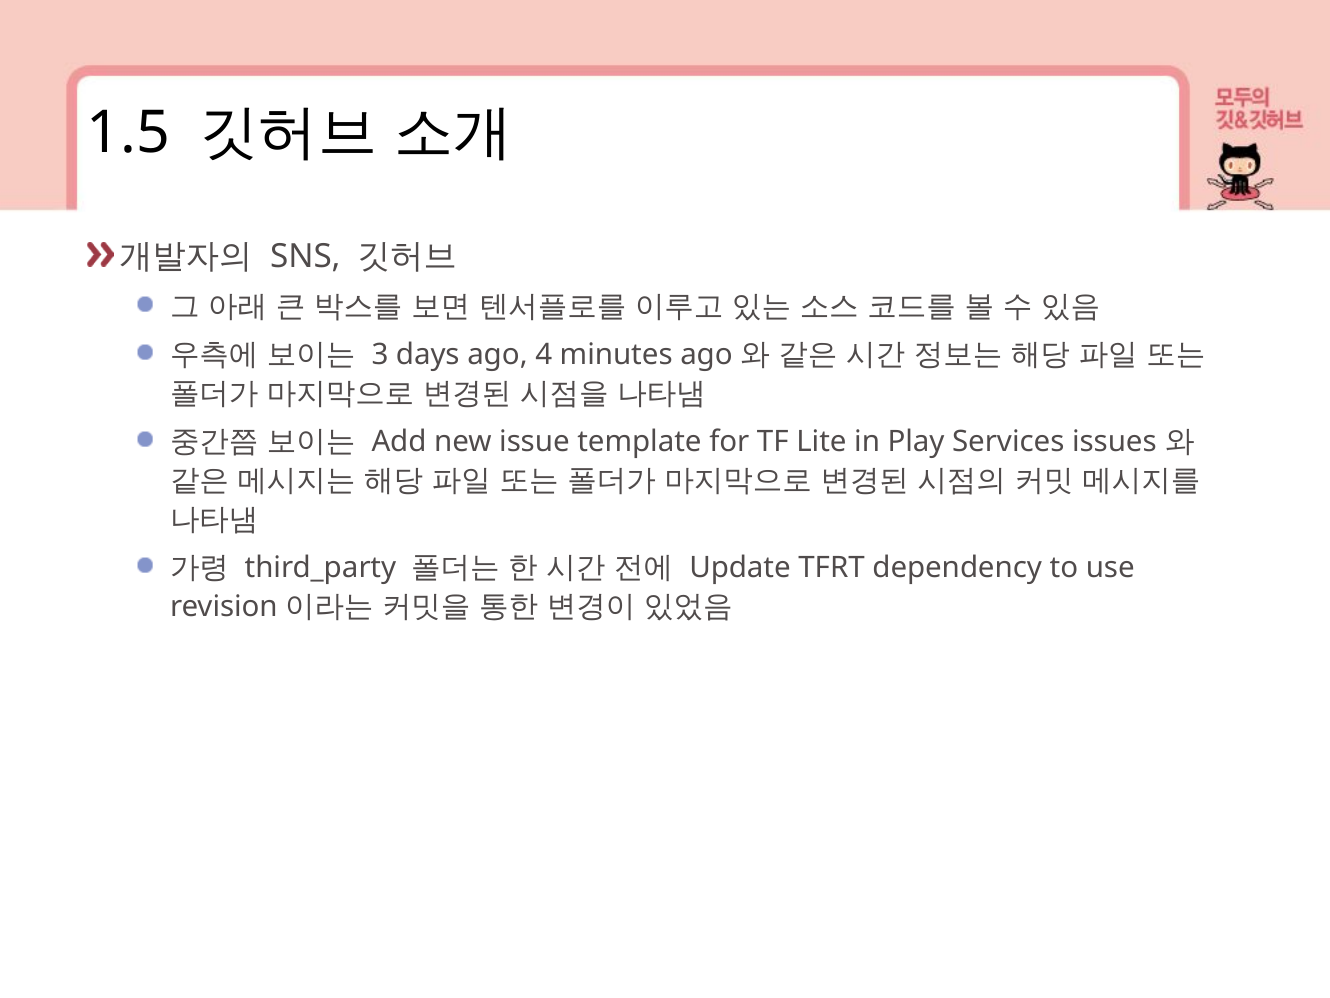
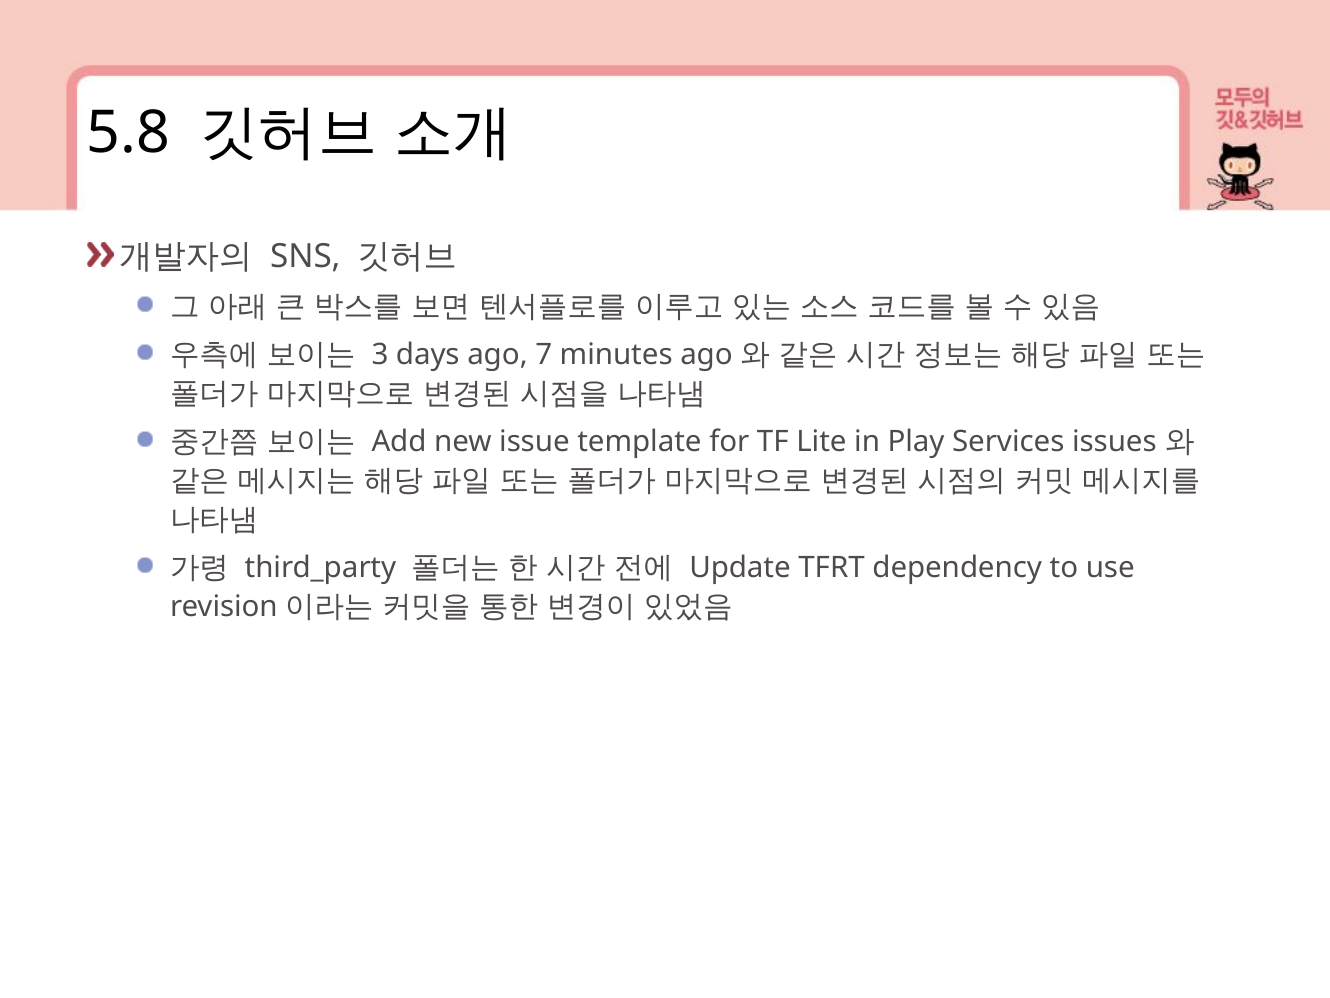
1.5: 1.5 -> 5.8 (128, 133)
4: 4 -> 7 (544, 355)
